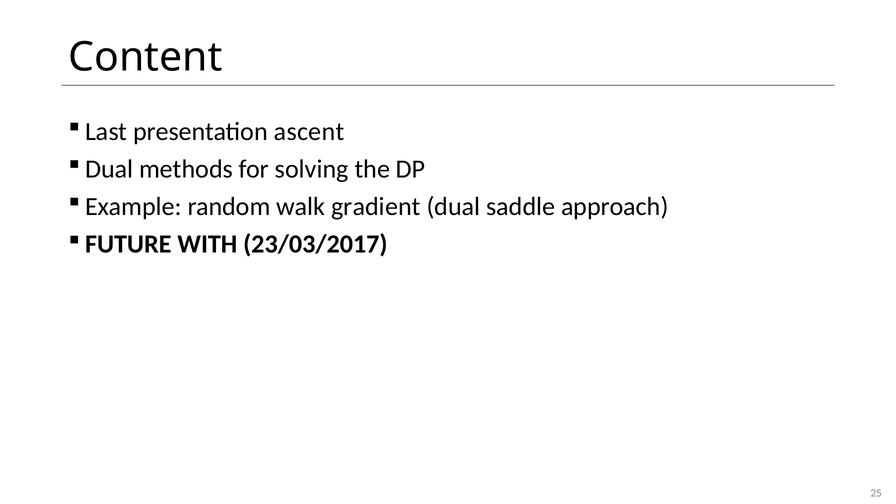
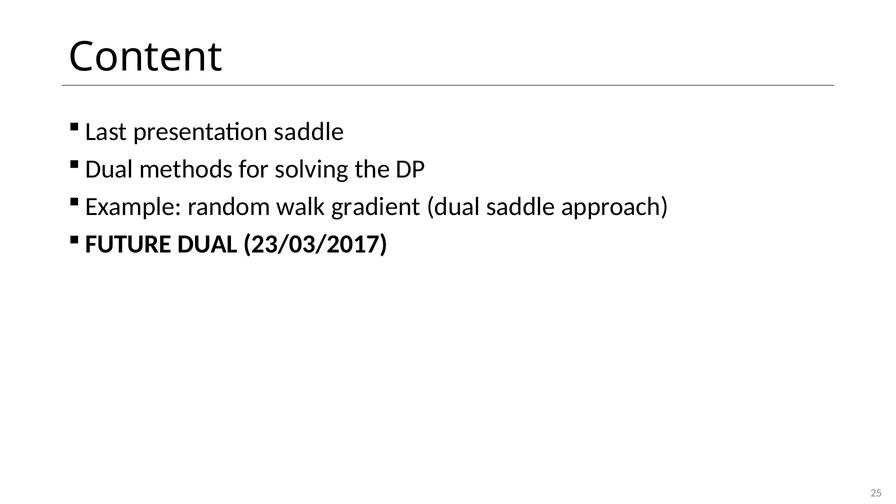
presentation ascent: ascent -> saddle (309, 132)
FUTURE WITH: WITH -> DUAL (207, 244)
